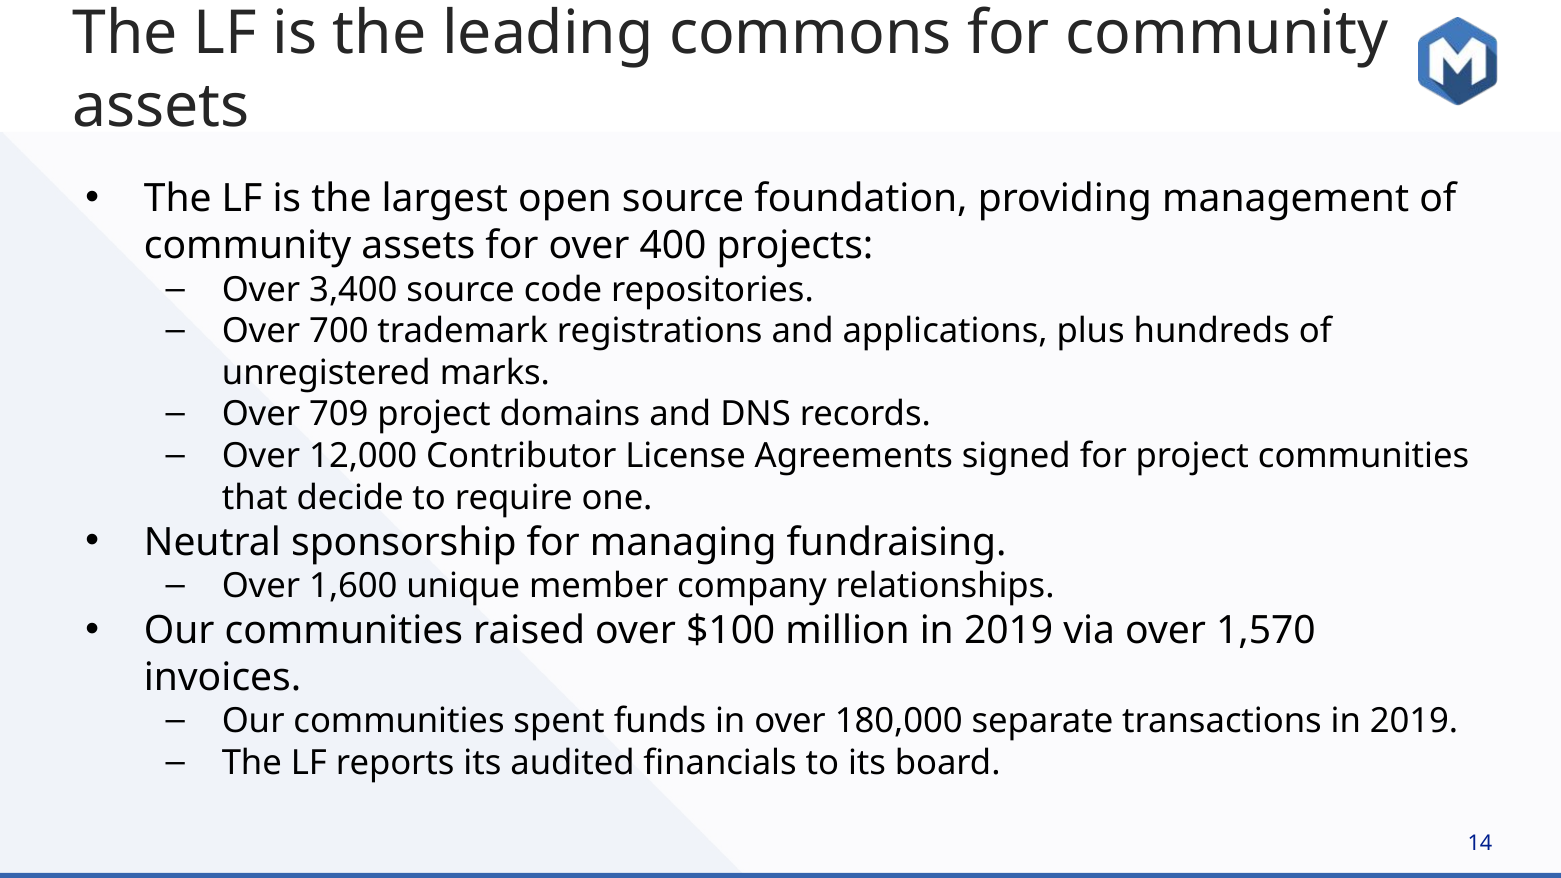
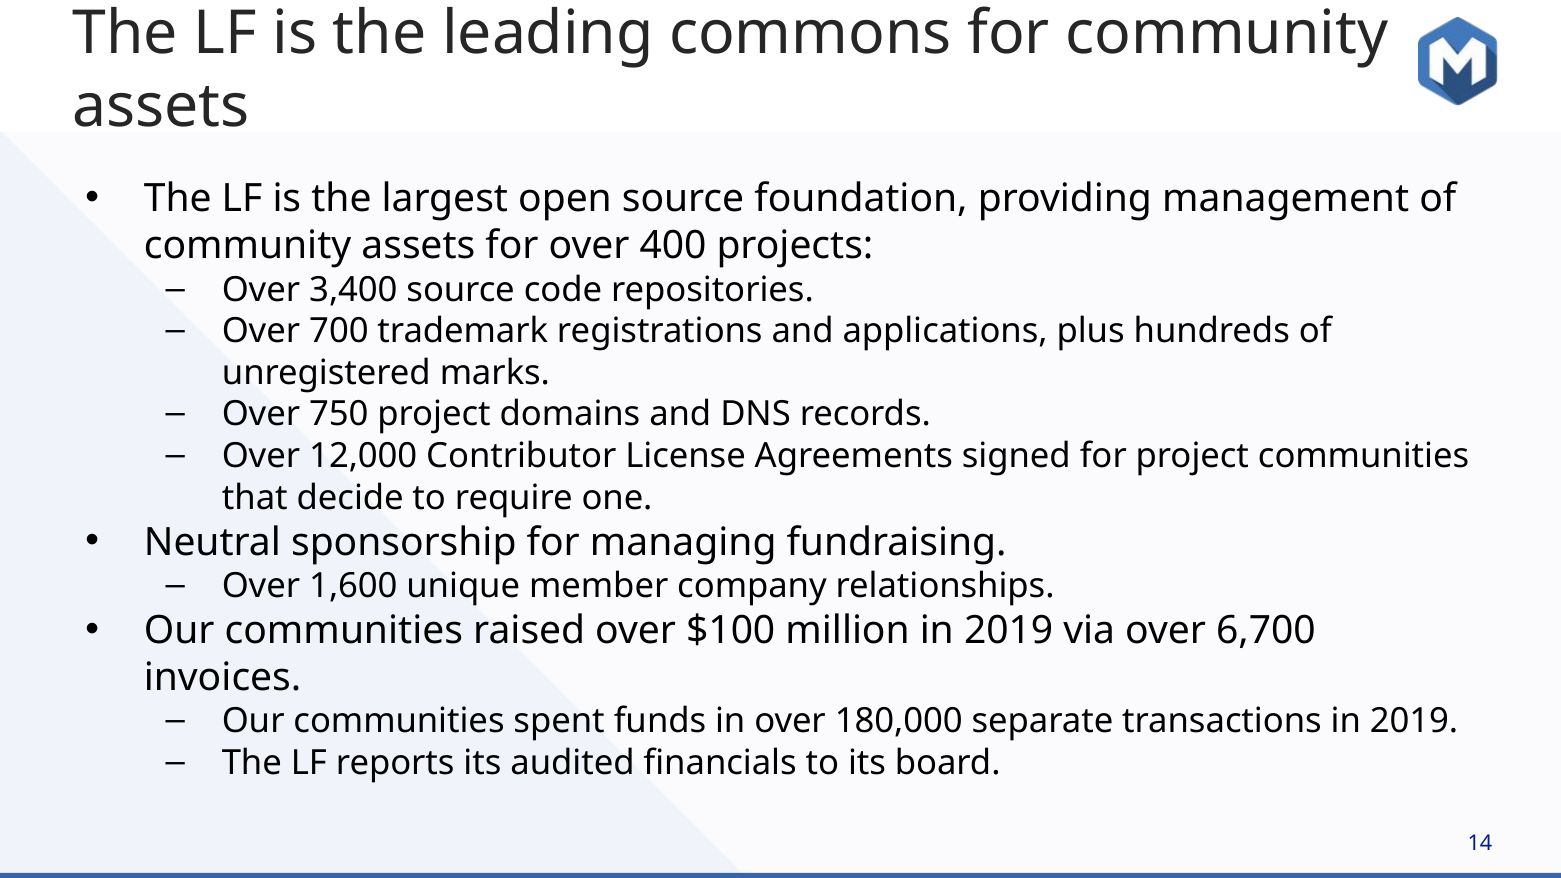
709: 709 -> 750 (339, 414)
1,570: 1,570 -> 6,700 (1266, 631)
